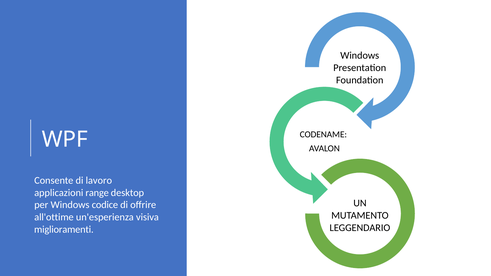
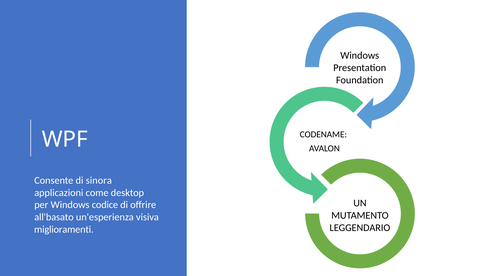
lavoro: lavoro -> sinora (99, 181)
range: range -> come (97, 193)
all'ottime: all'ottime -> all'basato (54, 217)
